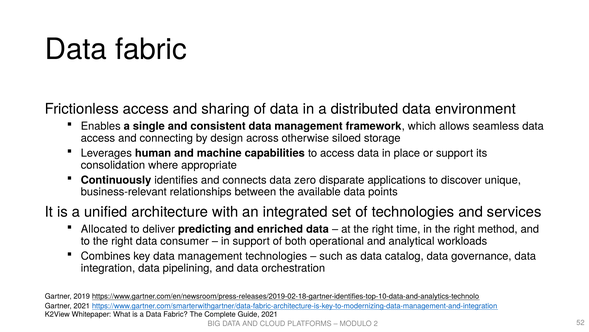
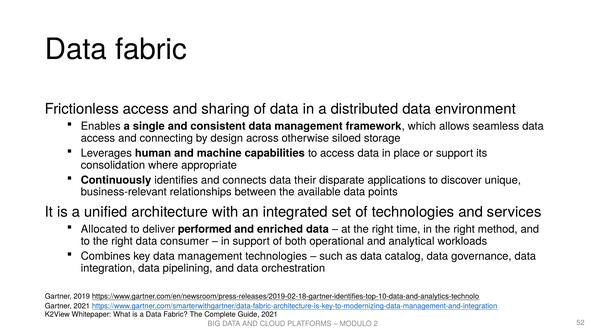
zero: zero -> their (305, 180)
predicting: predicting -> performed (205, 229)
